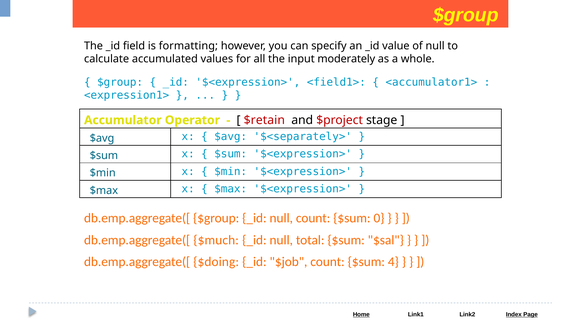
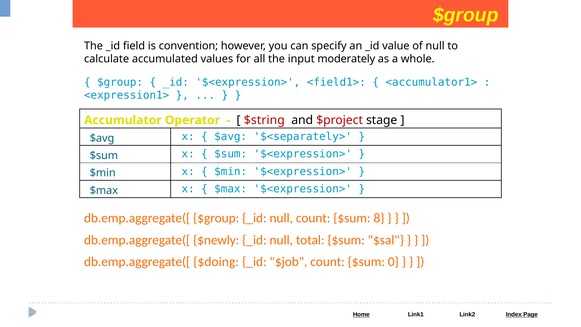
formatting: formatting -> convention (188, 46)
$retain: $retain -> $string (264, 120)
0: 0 -> 8 (379, 218)
$much: $much -> $newly (216, 240)
4: 4 -> 0 (393, 262)
